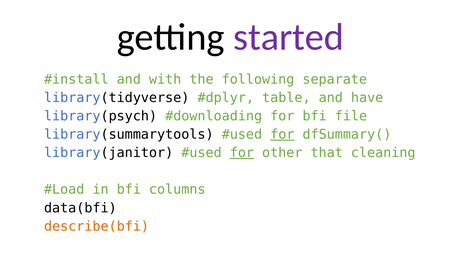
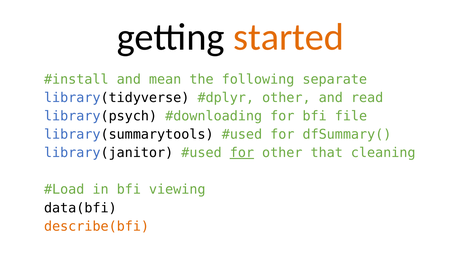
started colour: purple -> orange (289, 37)
with: with -> mean (165, 79)
table: table -> other (286, 98)
have: have -> read (367, 98)
for underline: present -> none (282, 135)
columns: columns -> viewing (177, 190)
